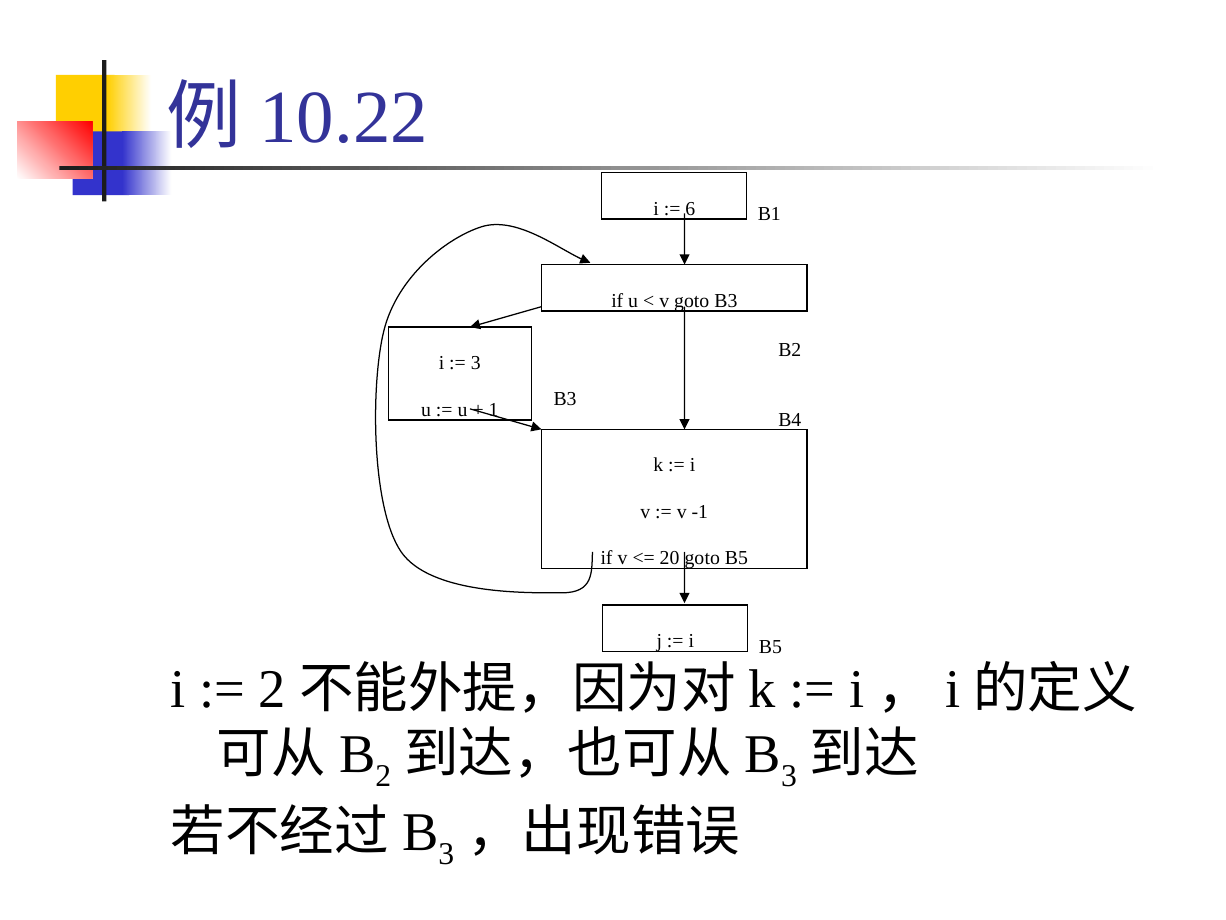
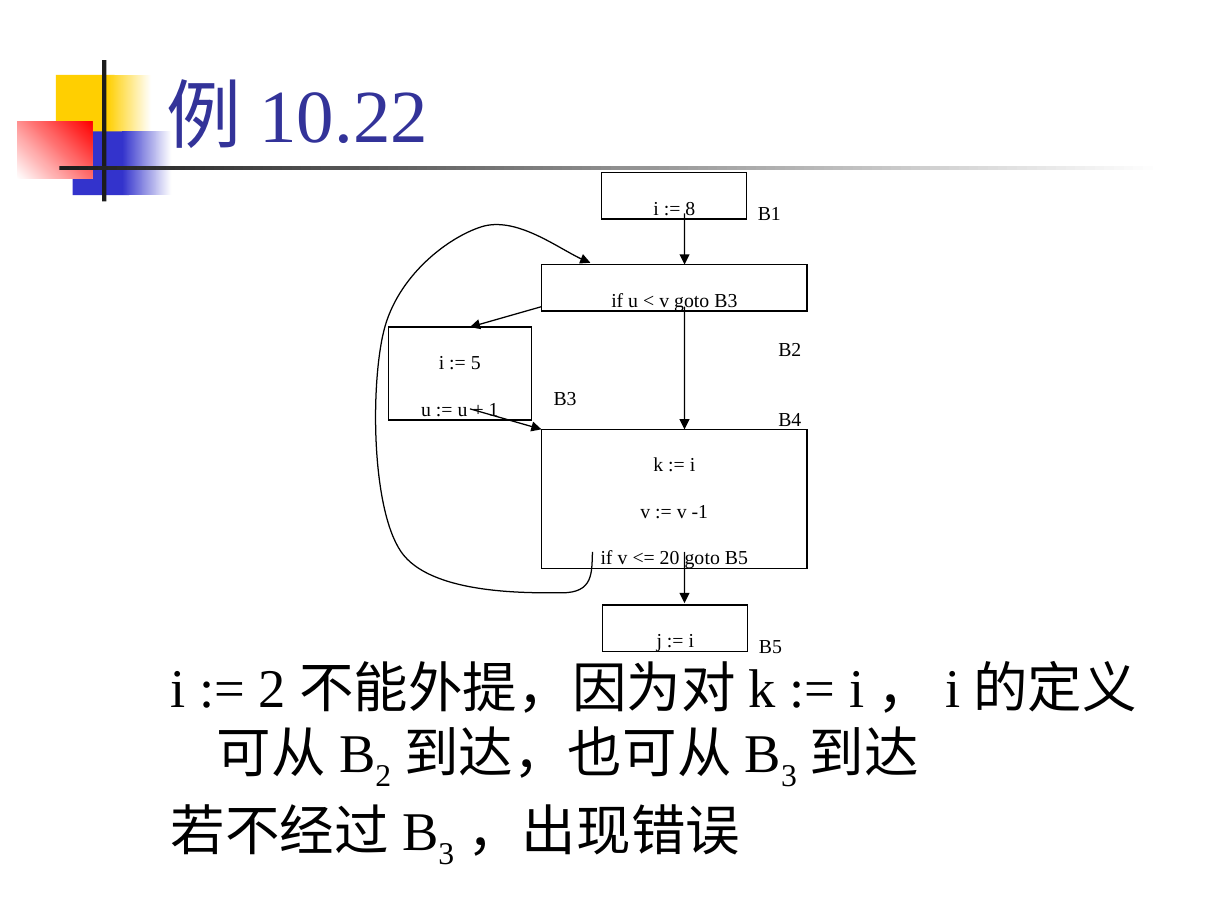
6: 6 -> 8 (690, 208)
3: 3 -> 5 (476, 363)
